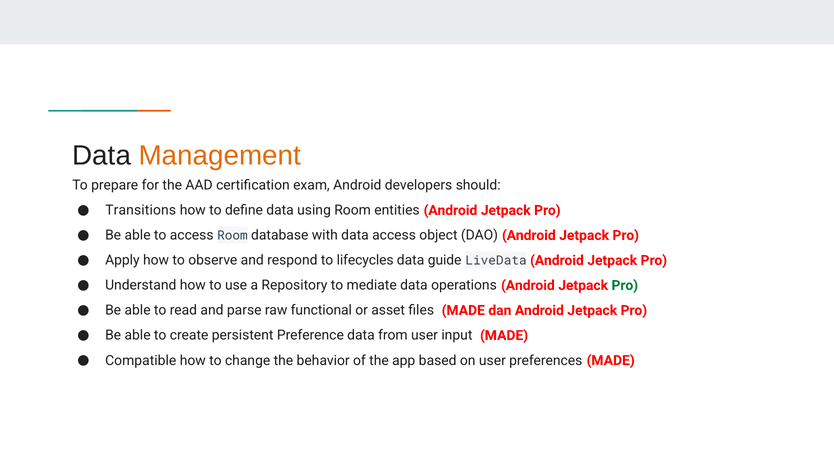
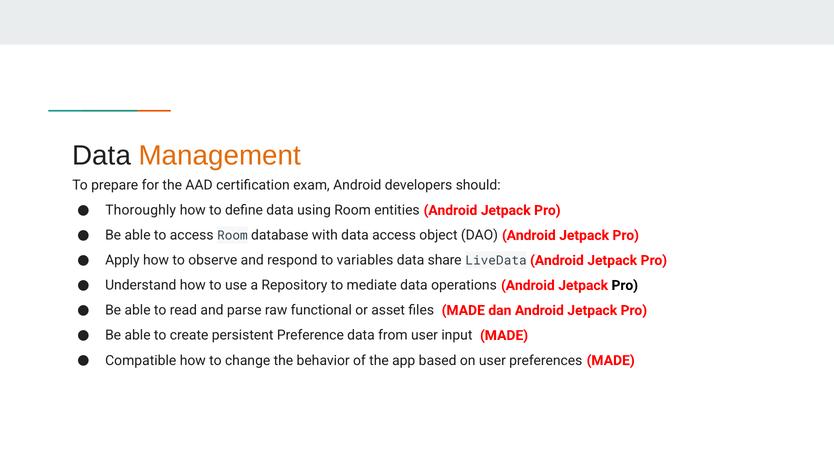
Transitions: Transitions -> Thoroughly (141, 210)
lifecycles: lifecycles -> variables (365, 260)
guide: guide -> share (445, 260)
Pro colour: green -> black (625, 285)
